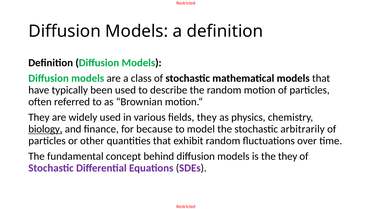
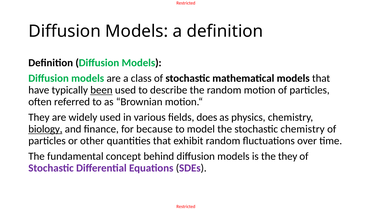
been underline: none -> present (101, 90)
fields they: they -> does (207, 118)
stochastic arbitrarily: arbitrarily -> chemistry (303, 129)
